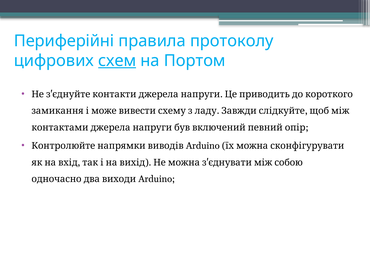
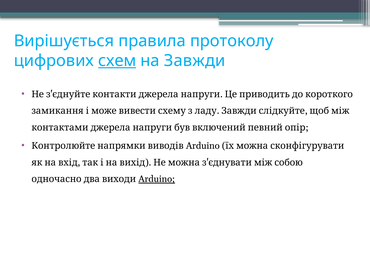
Периферійні: Периферійні -> Вирішується (64, 41)
Портом: Портом -> Завжди (195, 61)
Arduino underline: none -> present (157, 179)
